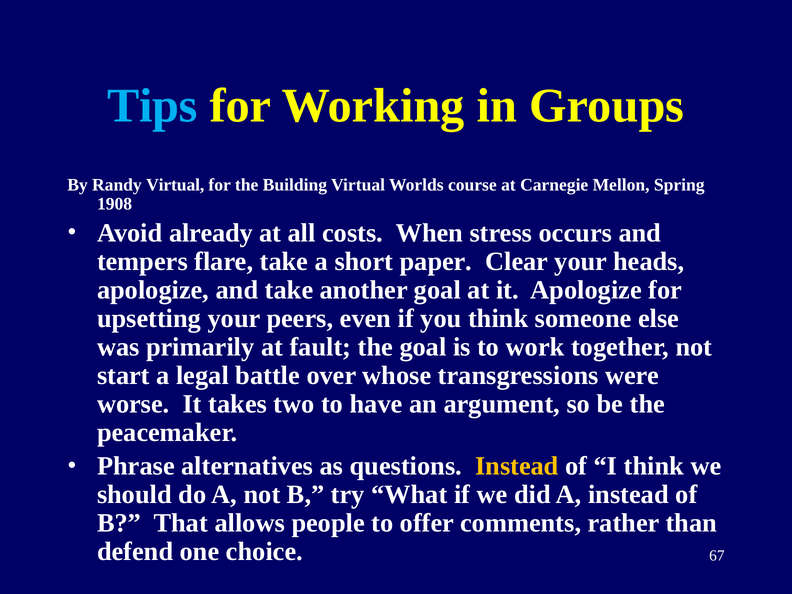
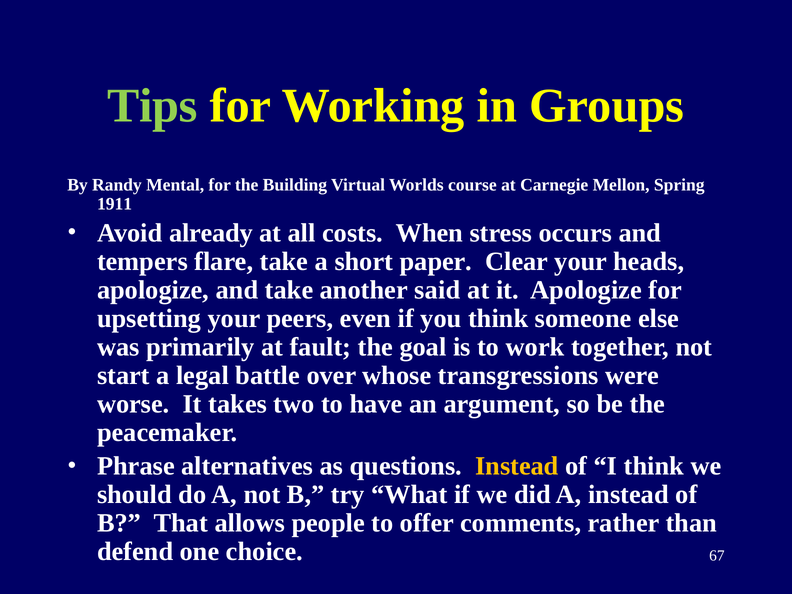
Tips colour: light blue -> light green (152, 106)
Randy Virtual: Virtual -> Mental (175, 185)
1908: 1908 -> 1911 (115, 204)
another goal: goal -> said (437, 290)
